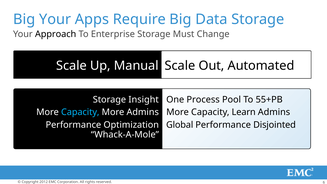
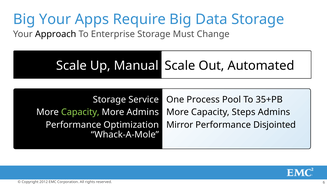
Insight: Insight -> Service (144, 100)
55+PB: 55+PB -> 35+PB (269, 100)
Capacity colour: light blue -> light green (80, 112)
Learn: Learn -> Steps (244, 112)
Global: Global -> Mirror (180, 125)
